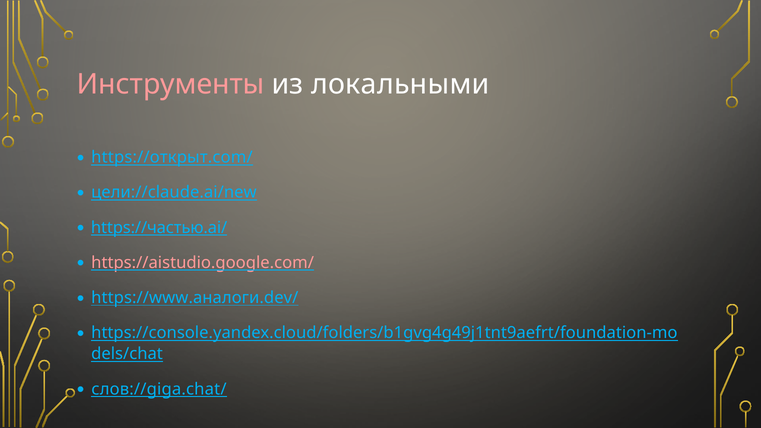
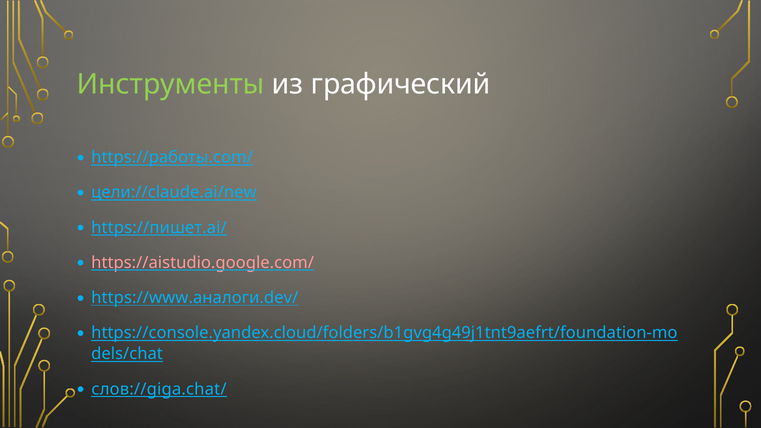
Инструменты colour: pink -> light green (171, 85)
локальными: локальными -> графический (401, 85)
https://открыт.com/: https://открыт.com/ -> https://работы.com/ (172, 157)
https://частью.ai/: https://частью.ai/ -> https://пишет.ai/ (159, 228)
